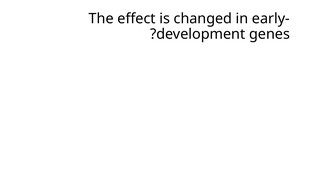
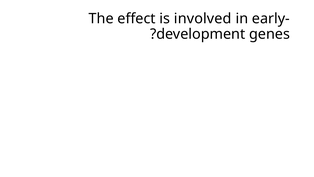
changed: changed -> involved (203, 19)
